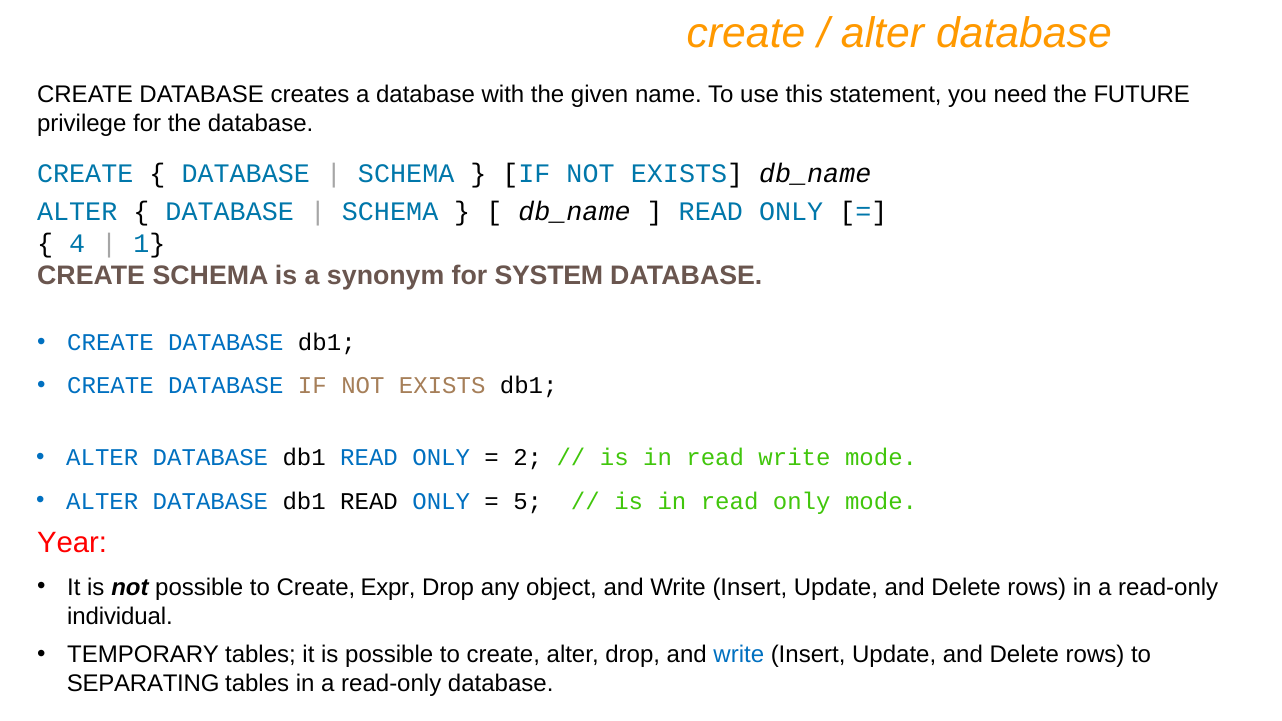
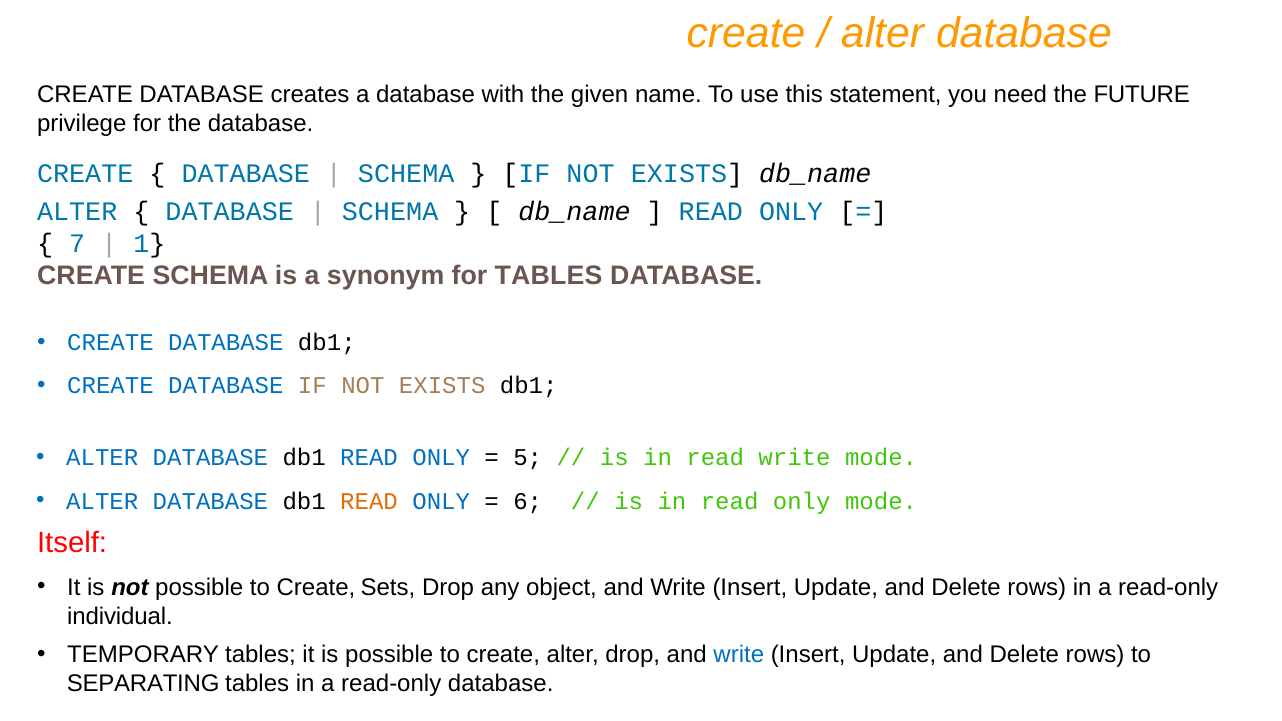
4: 4 -> 7 (77, 244)
for SYSTEM: SYSTEM -> TABLES (549, 276)
2: 2 -> 5 (528, 458)
READ colour: black -> orange (369, 501)
5: 5 -> 6 (528, 501)
Year: Year -> Itself (72, 543)
Expr: Expr -> Sets (388, 587)
